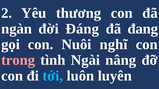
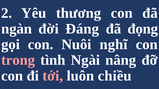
đang: đang -> đọng (143, 29)
tới colour: light blue -> pink (53, 76)
luyên: luyên -> chiều (115, 76)
